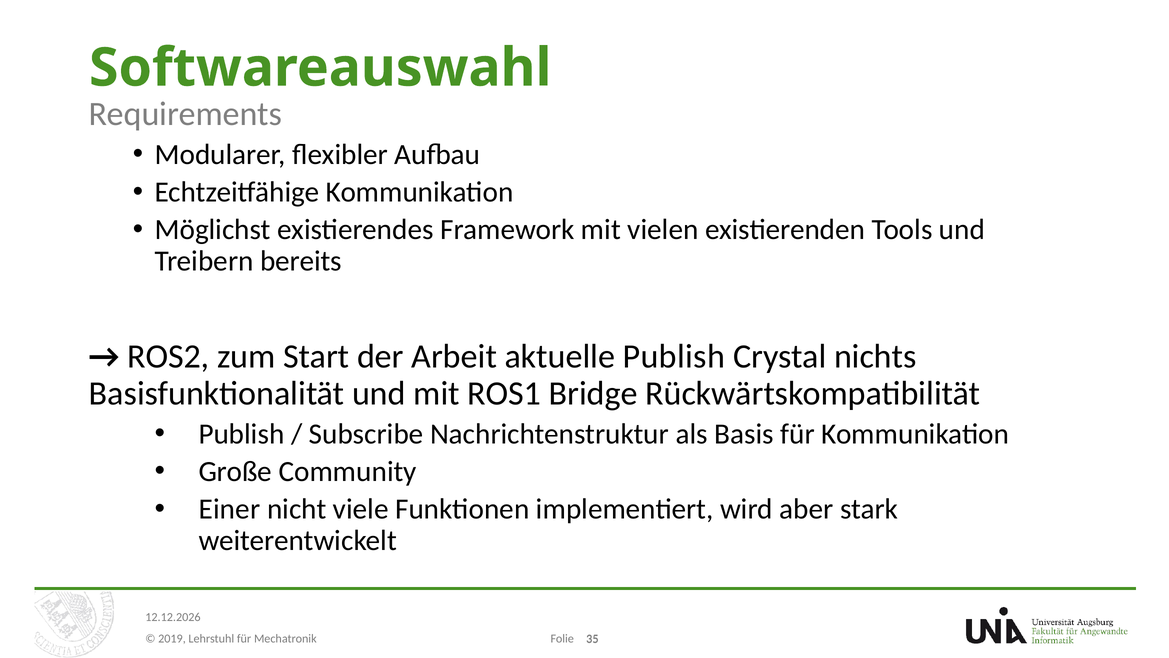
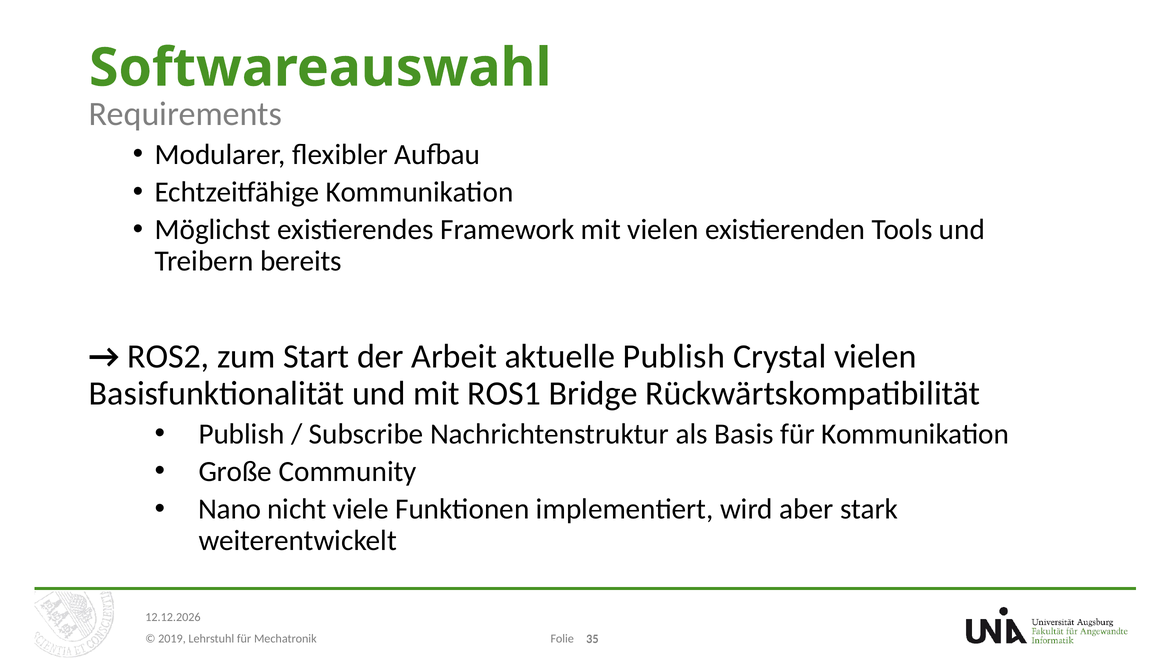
Crystal nichts: nichts -> vielen (875, 356)
Einer: Einer -> Nano (230, 509)
